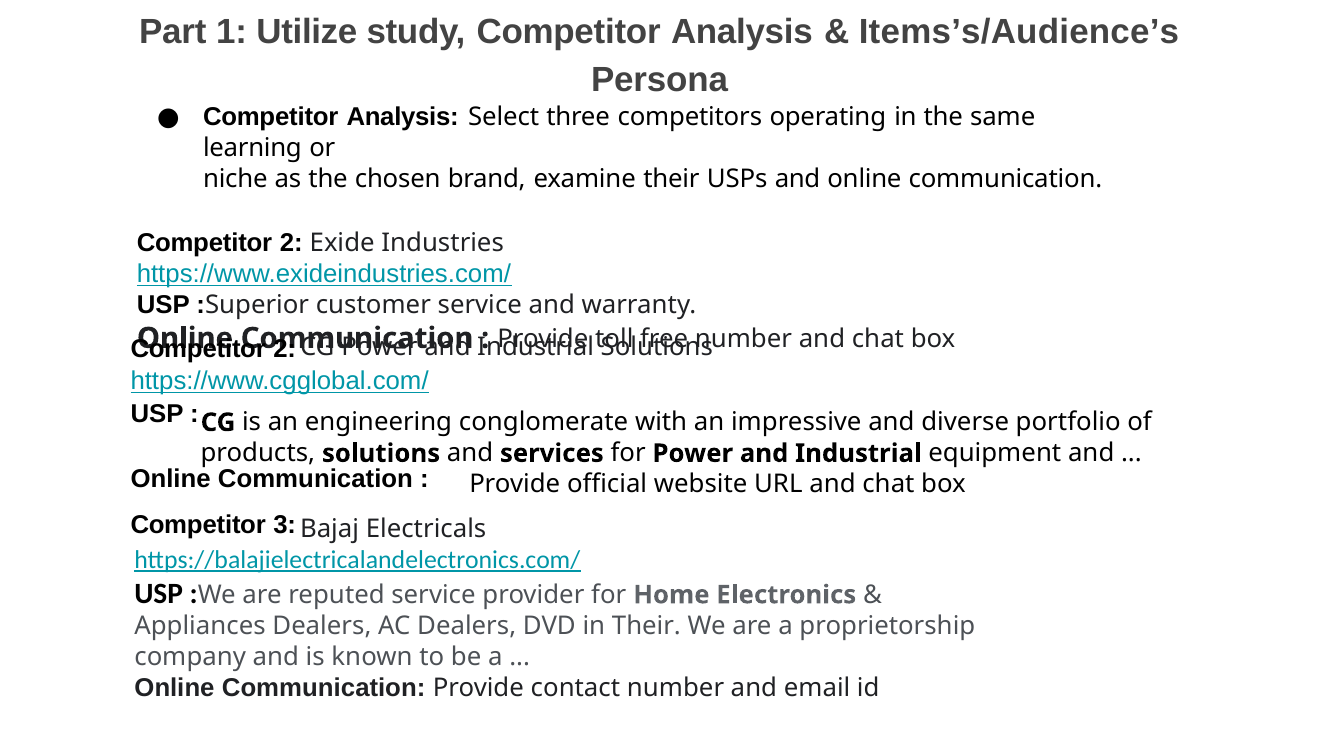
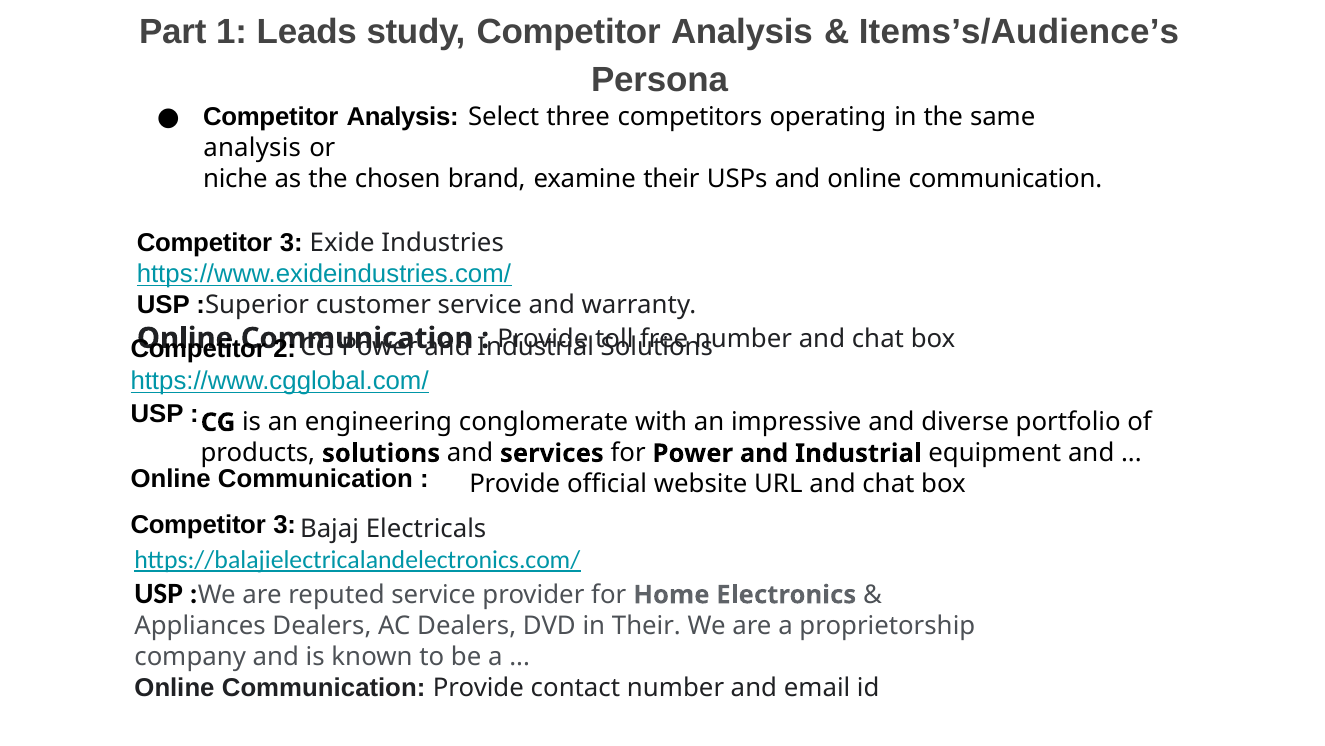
Utilize: Utilize -> Leads (307, 32)
learning: learning -> analysis (252, 148)
2: 2 -> 3 (291, 243)
